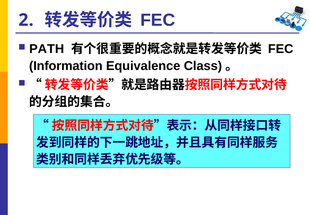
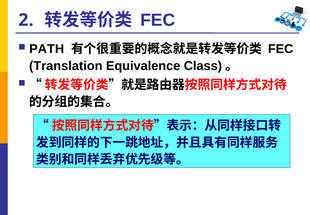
Information: Information -> Translation (66, 66)
